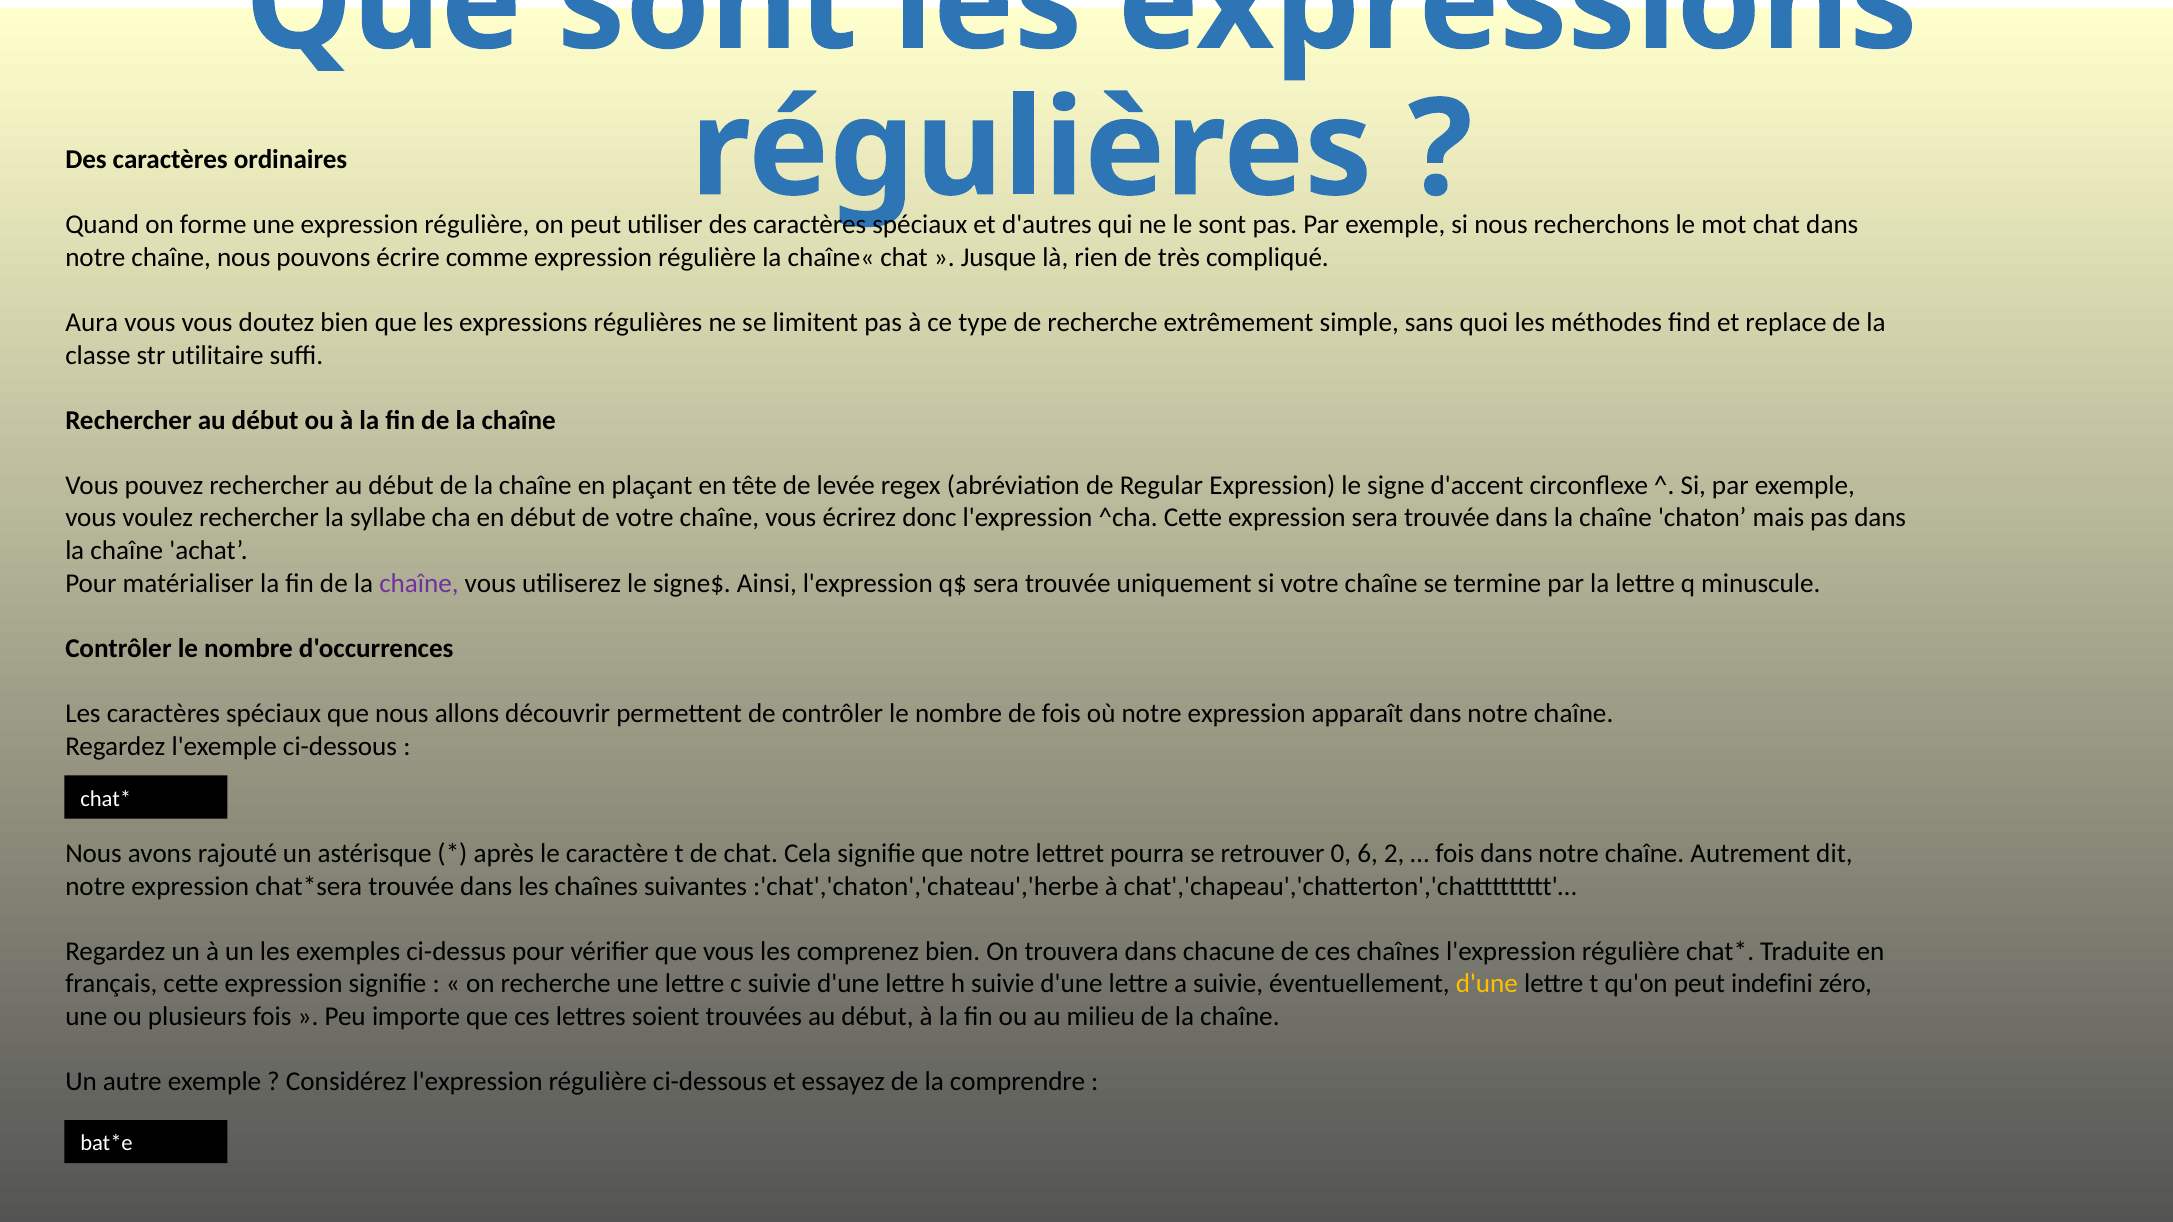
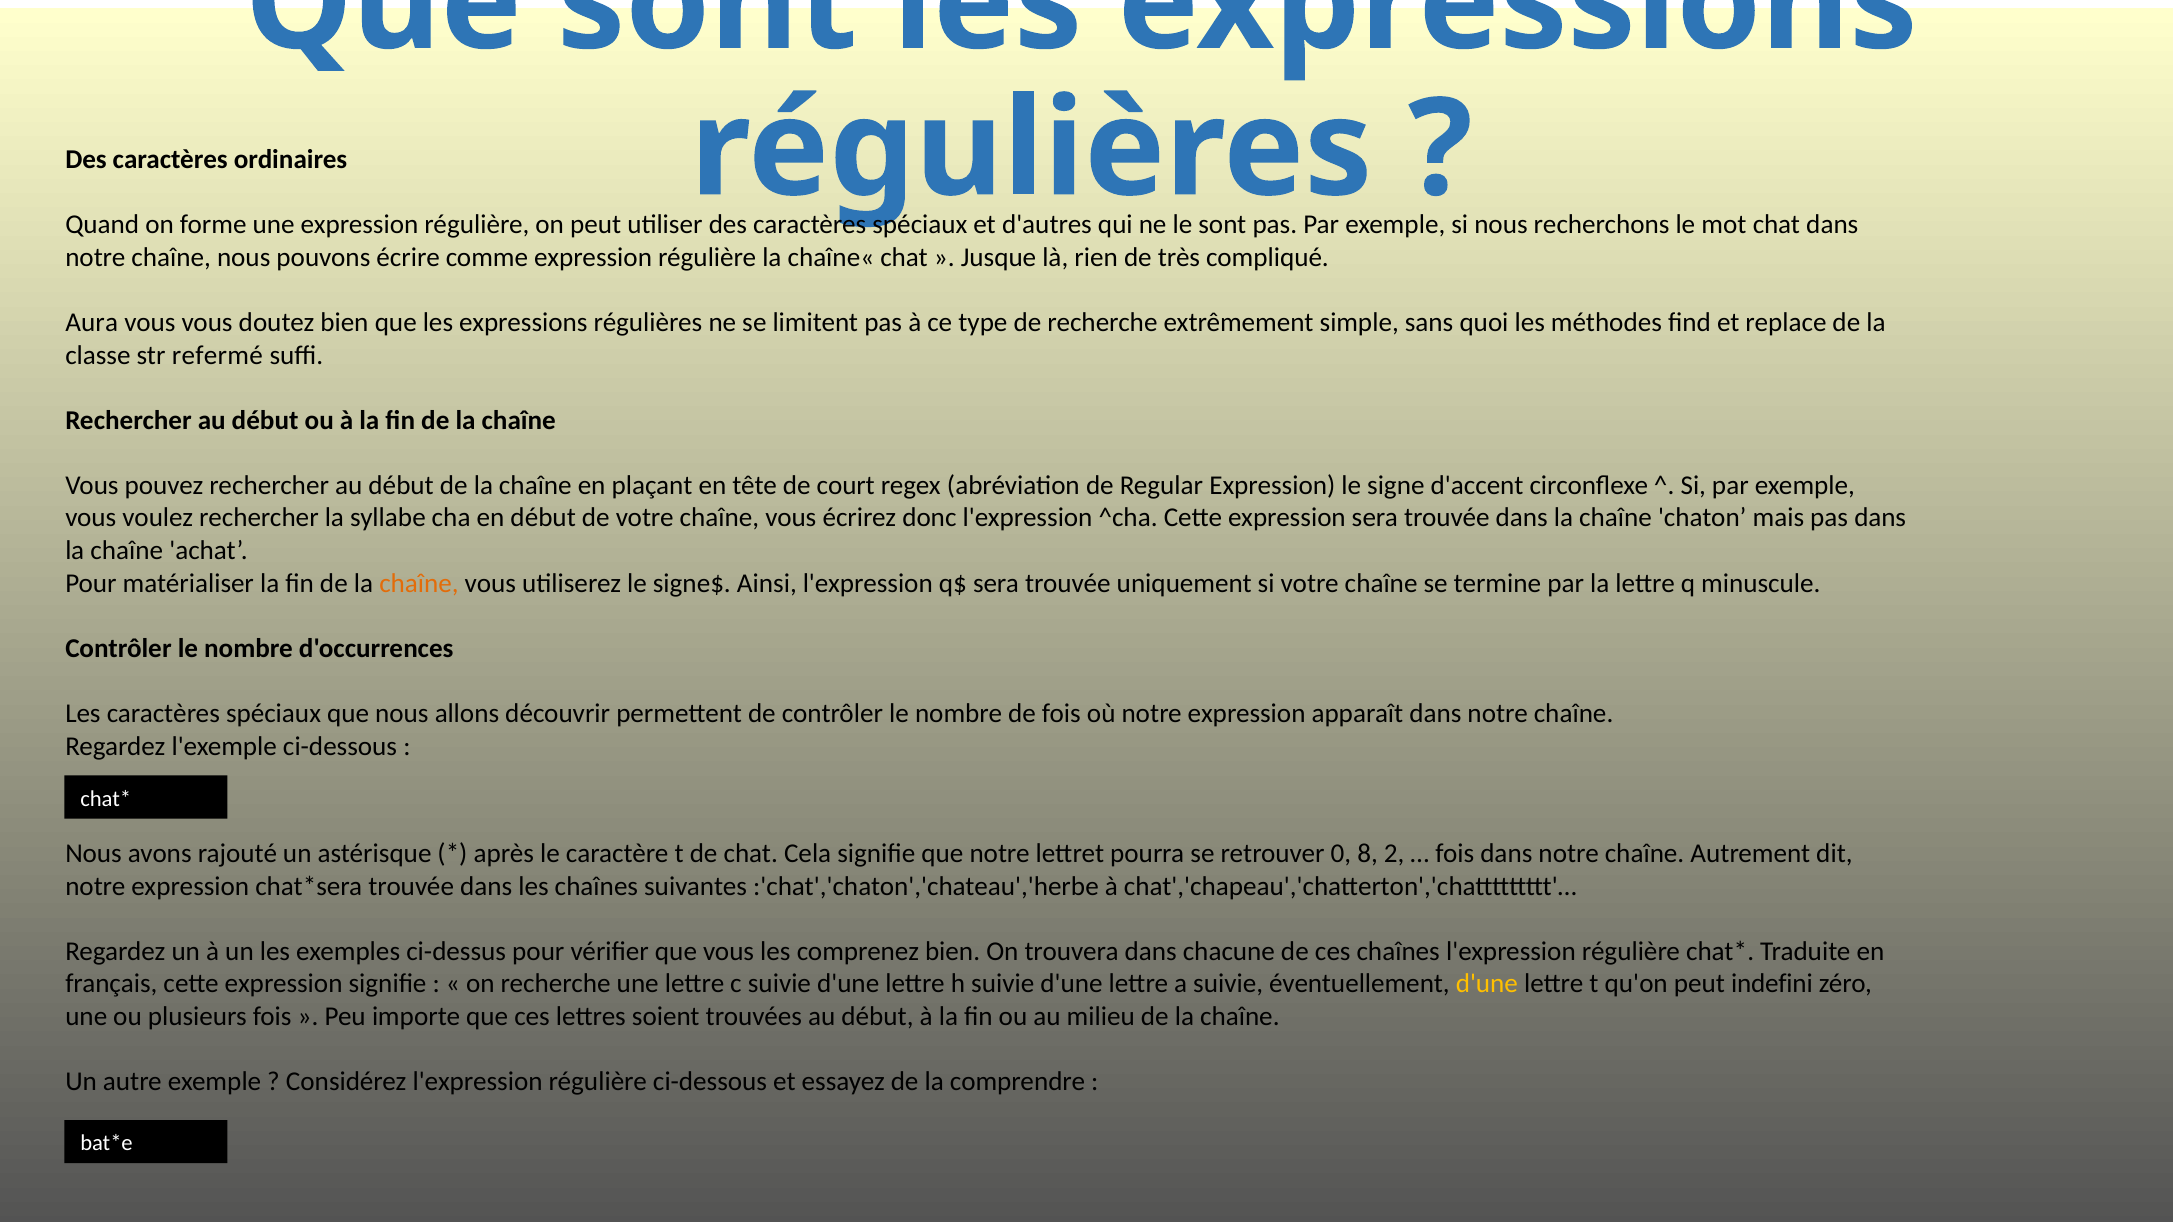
utilitaire: utilitaire -> refermé (217, 355)
levée: levée -> court (846, 486)
chaîne colour: purple -> orange (419, 583)
6: 6 -> 8 (1368, 854)
